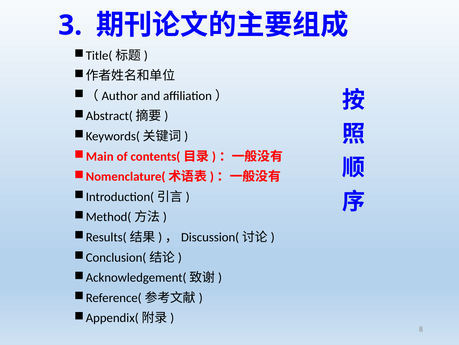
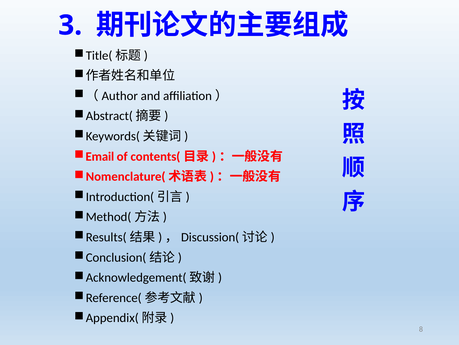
Main: Main -> Email (100, 156)
